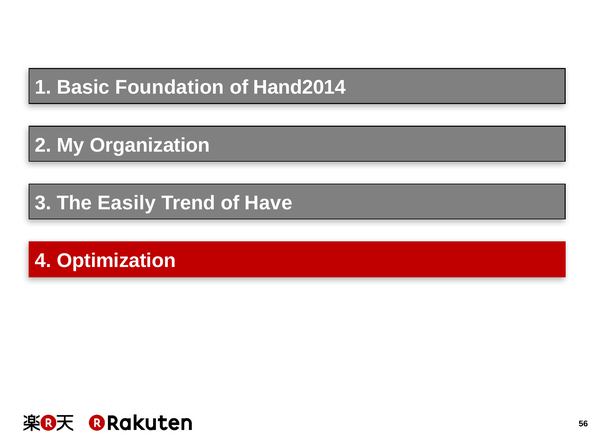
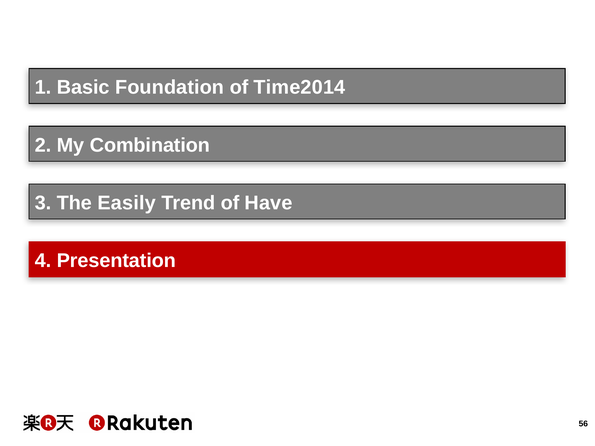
Hand2014: Hand2014 -> Time2014 (299, 87)
Organization: Organization -> Combination (150, 145)
Optimization: Optimization -> Presentation (116, 261)
